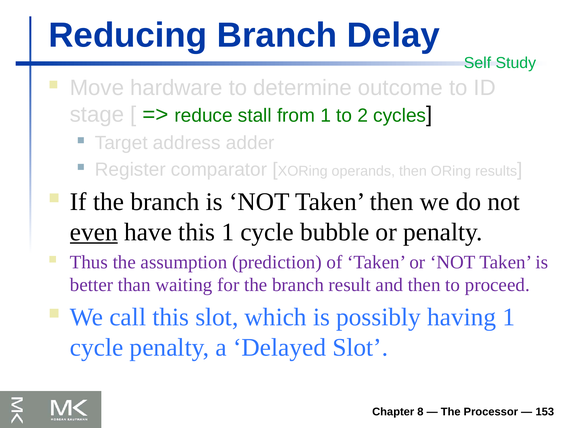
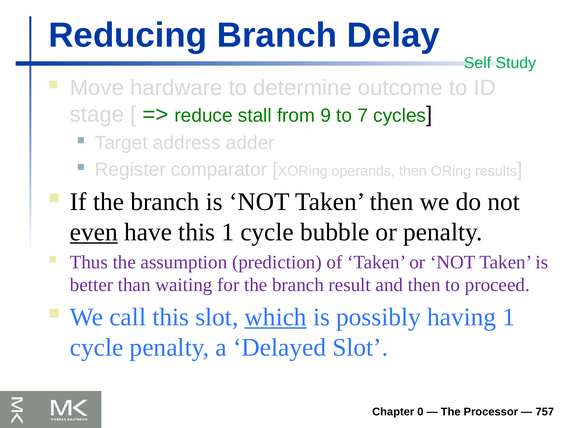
from 1: 1 -> 9 (326, 116)
2: 2 -> 7 (363, 116)
which underline: none -> present (276, 317)
8: 8 -> 0 (420, 412)
153: 153 -> 757 (545, 412)
